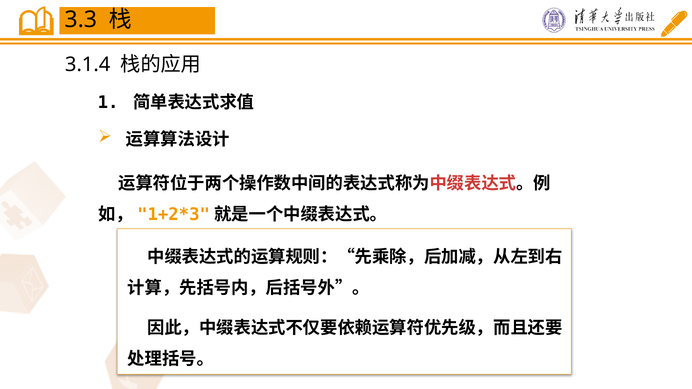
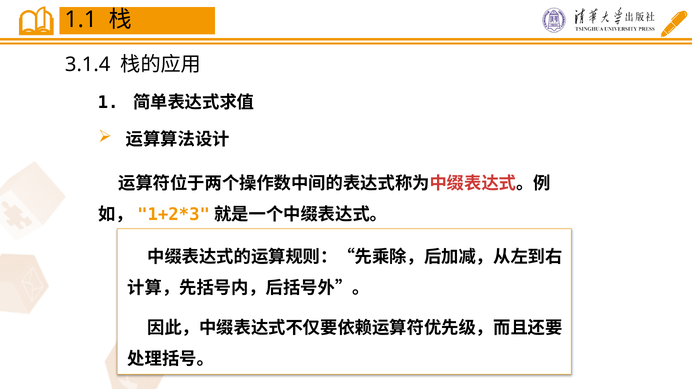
3.3: 3.3 -> 1.1 (81, 20)
